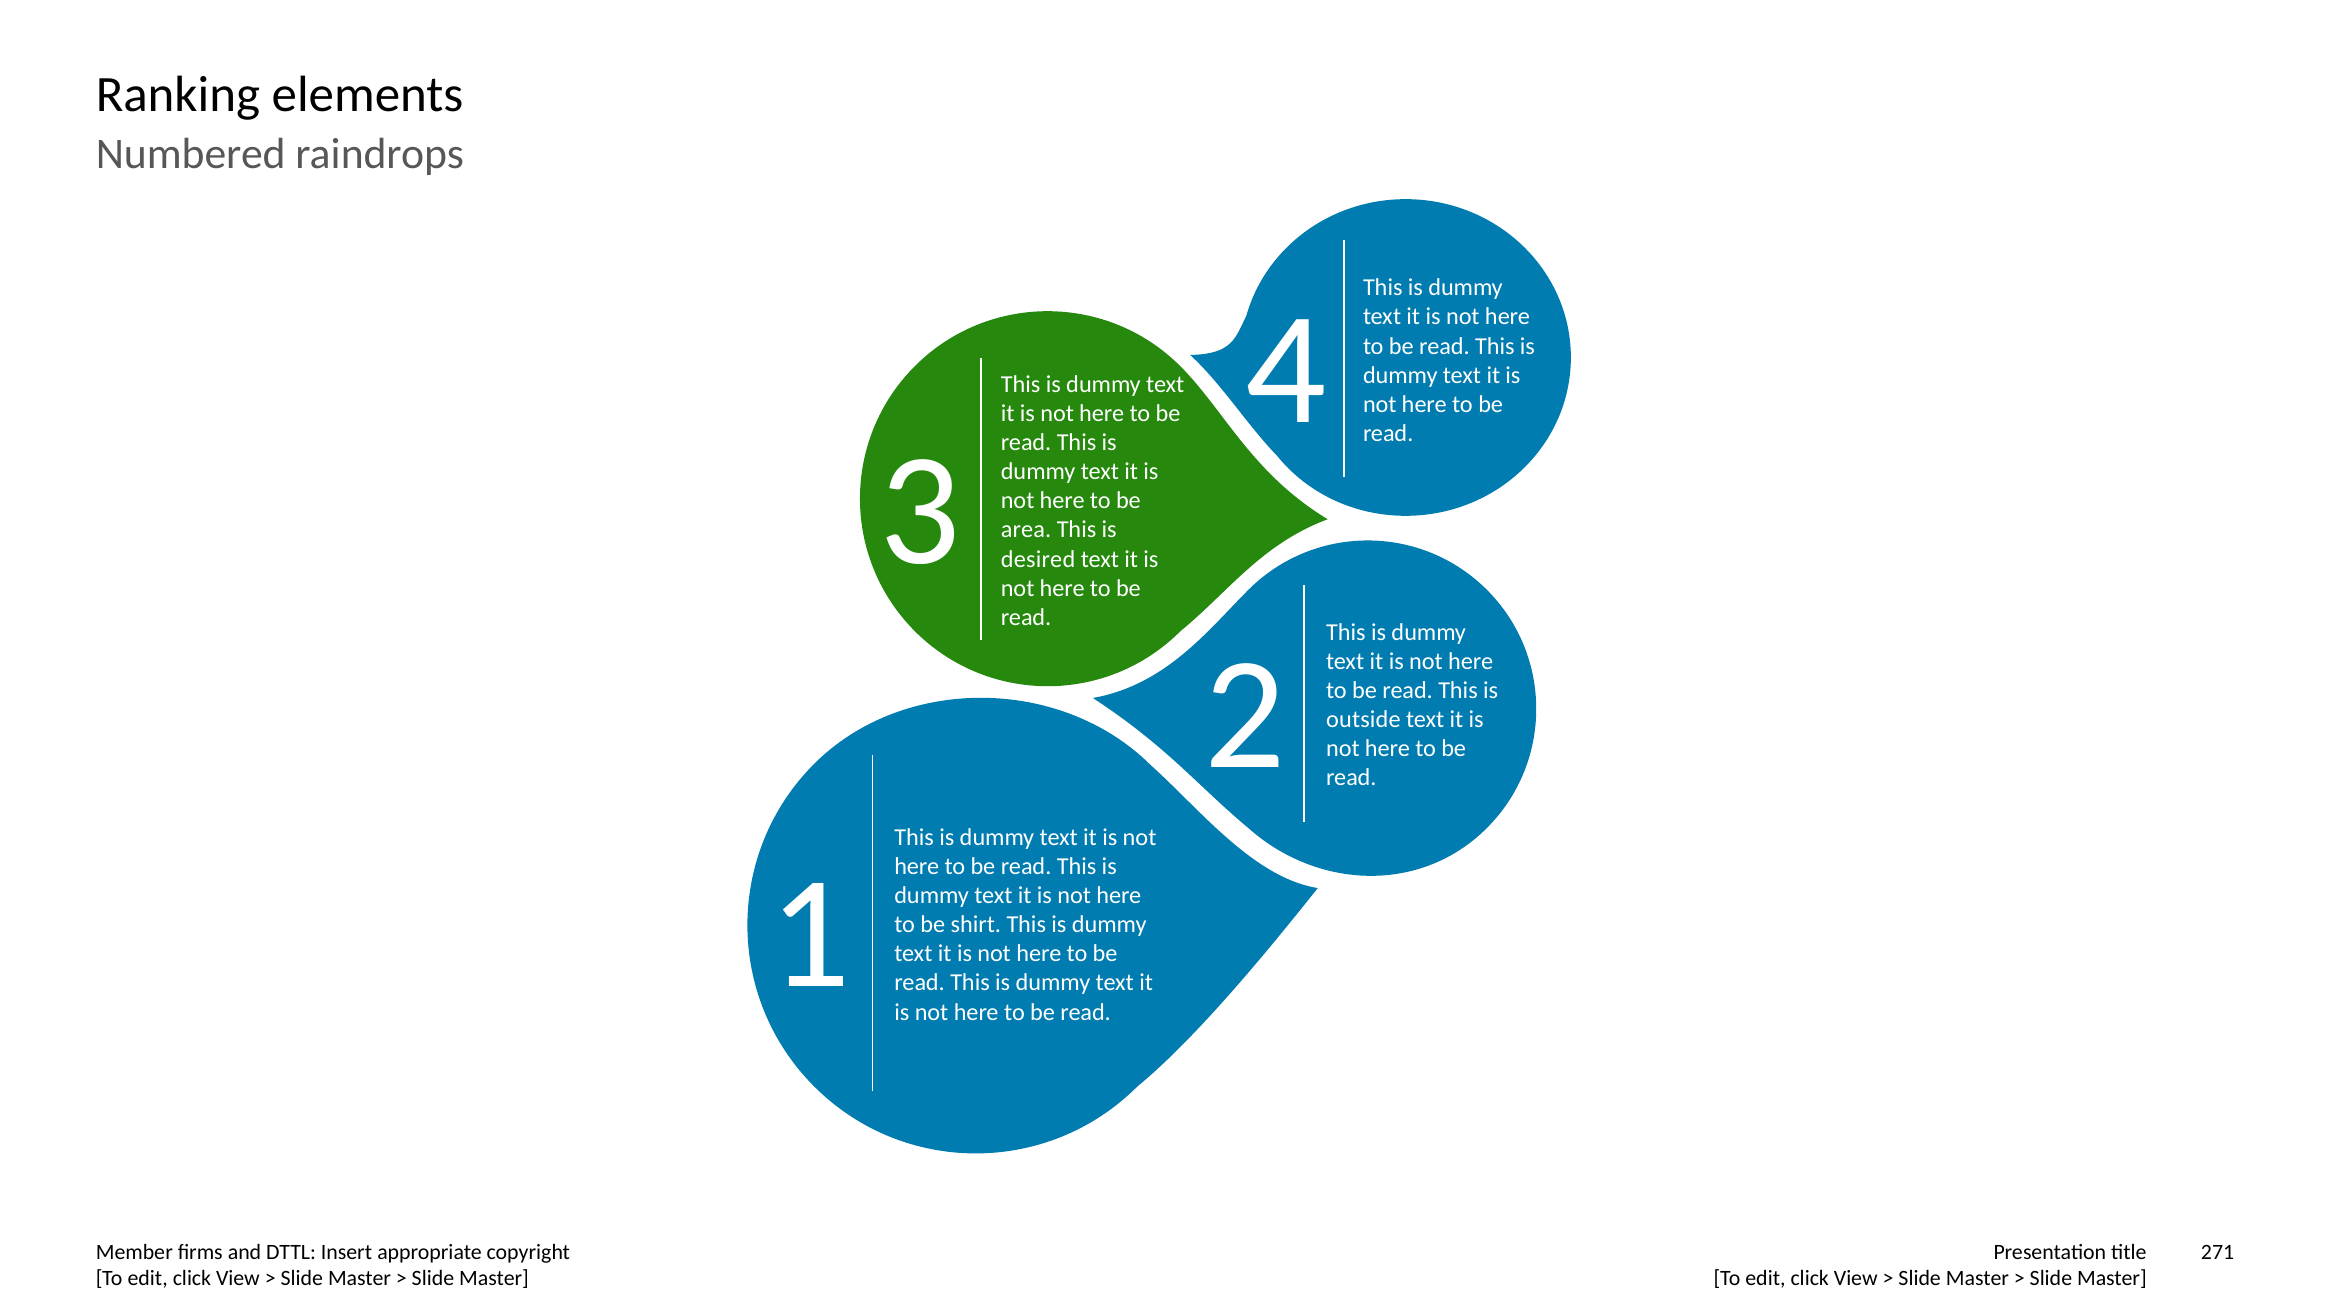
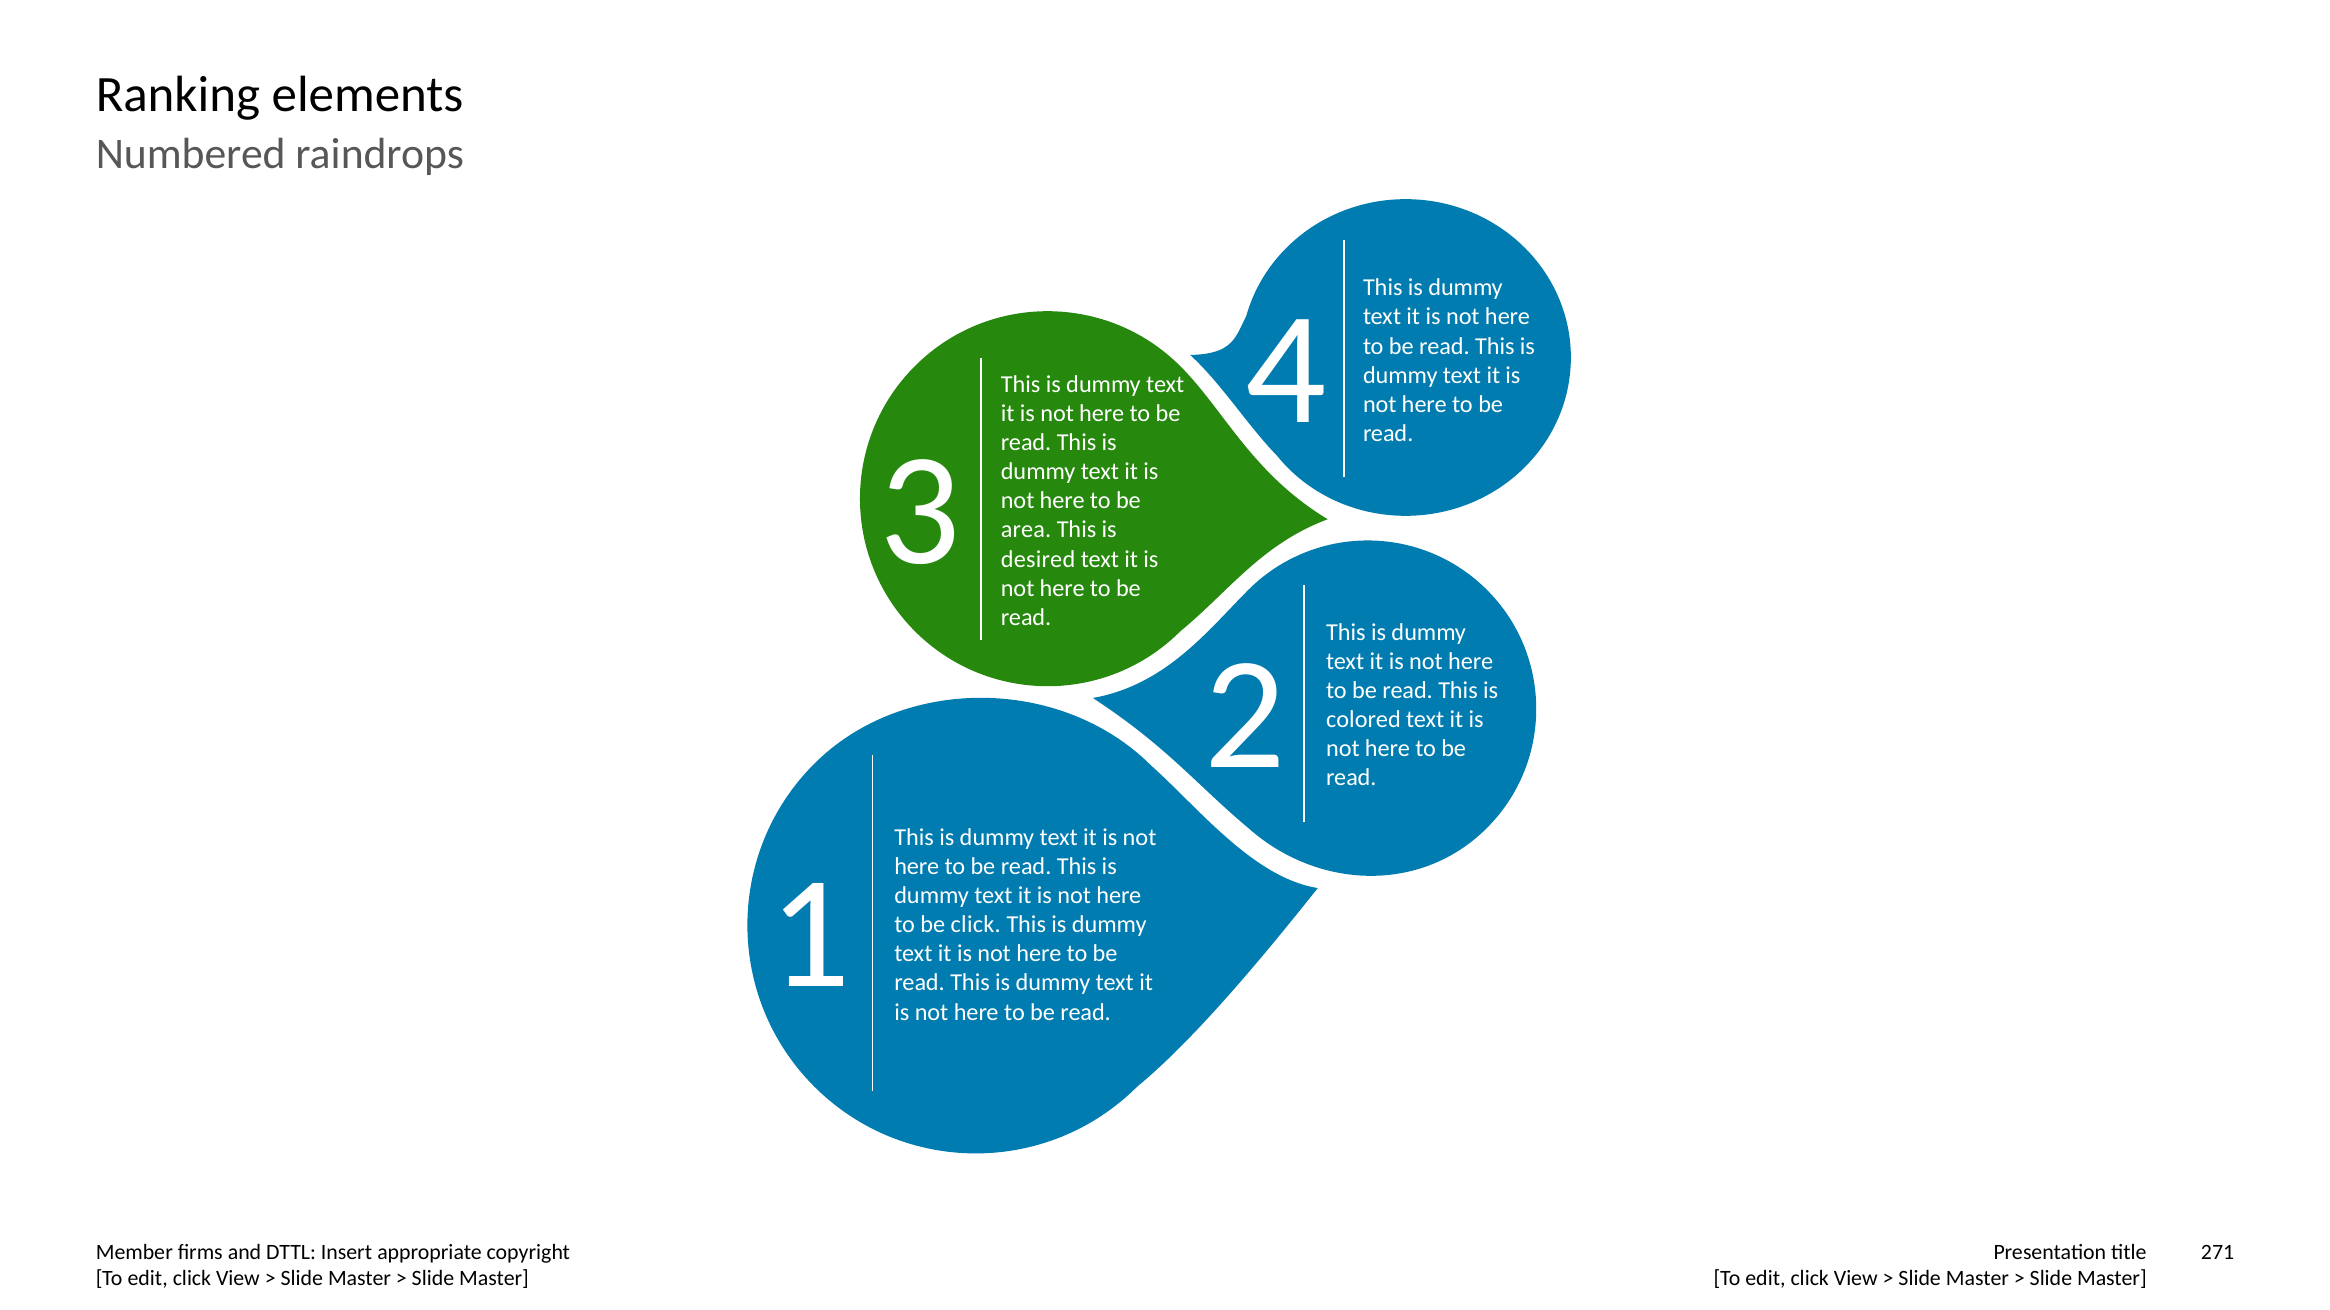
outside: outside -> colored (1363, 720)
be shirt: shirt -> click (976, 925)
